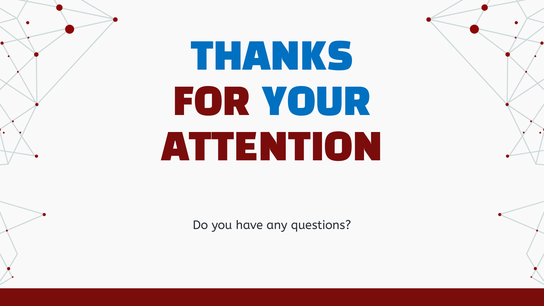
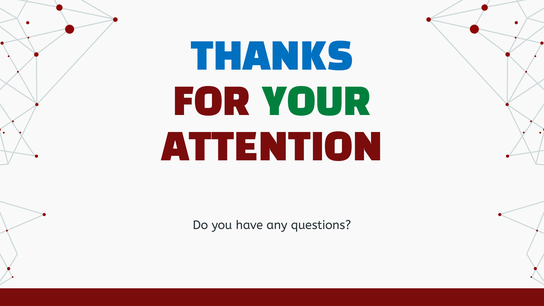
YOUR colour: blue -> green (316, 103)
